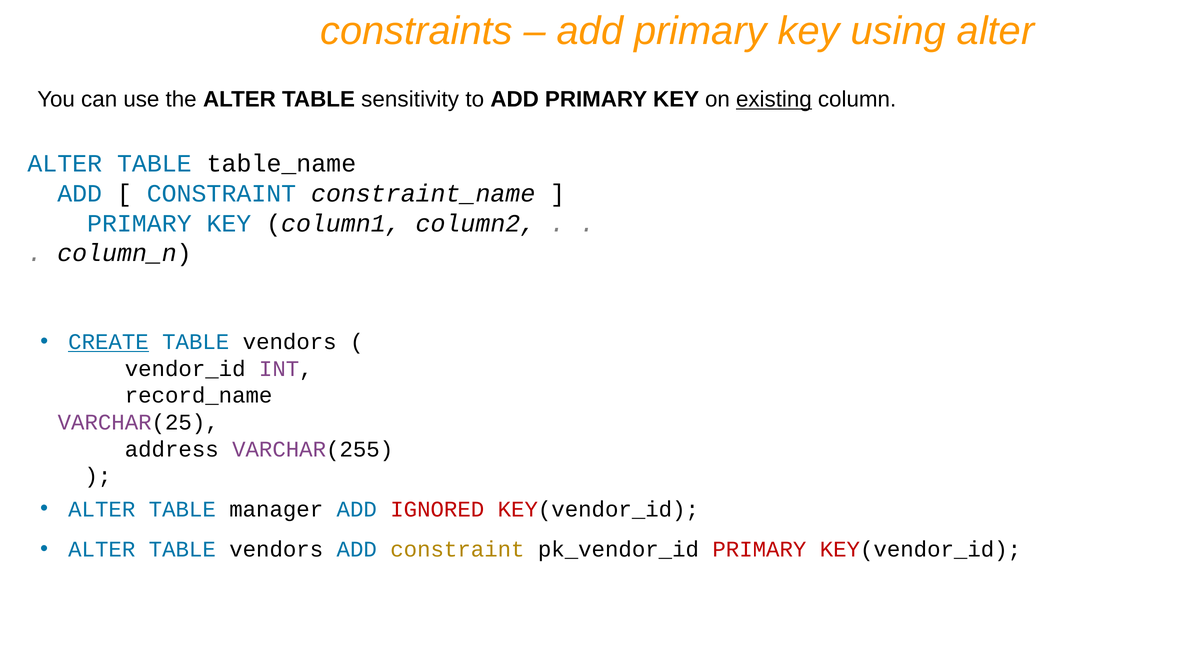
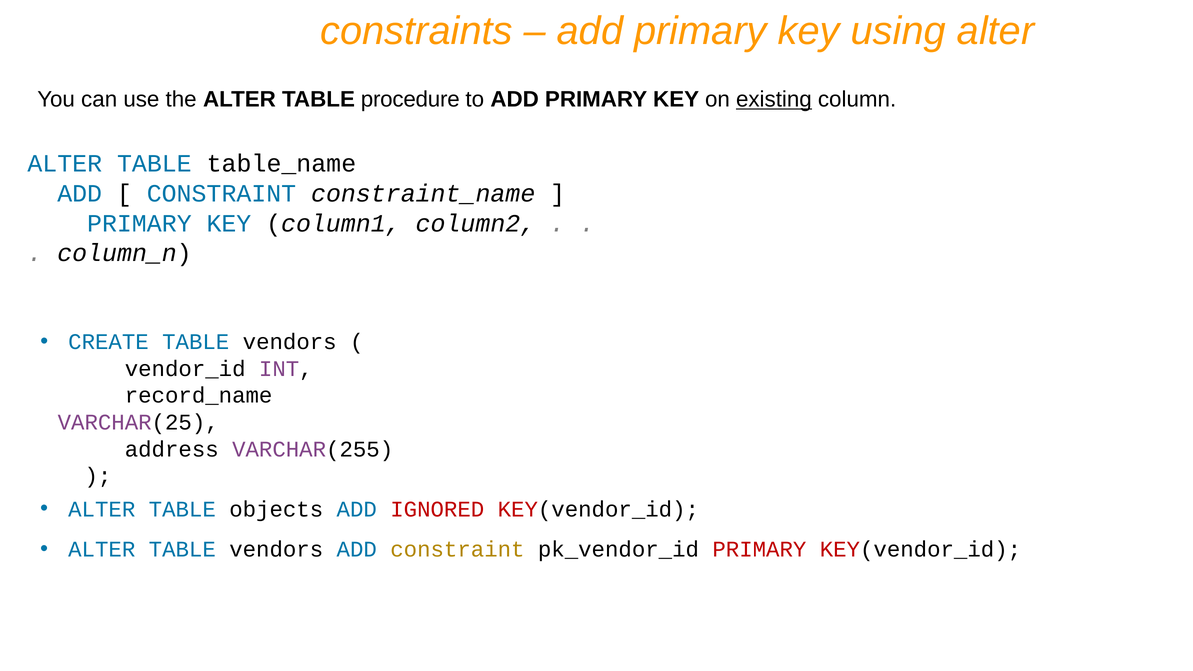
sensitivity: sensitivity -> procedure (410, 99)
CREATE underline: present -> none (108, 342)
manager: manager -> objects (276, 509)
